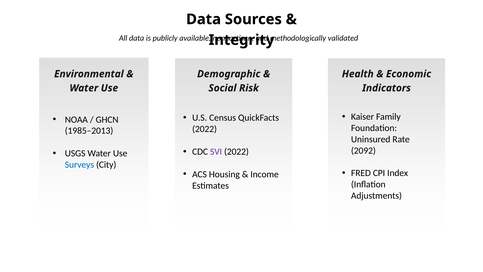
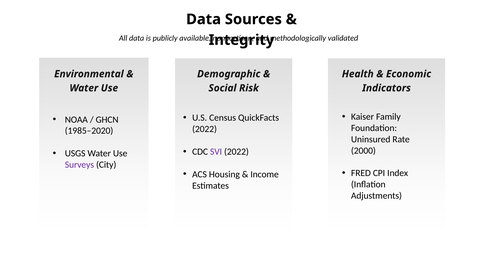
1985–2013: 1985–2013 -> 1985–2020 (89, 131)
2092: 2092 -> 2000 (363, 150)
Surveys colour: blue -> purple (79, 165)
